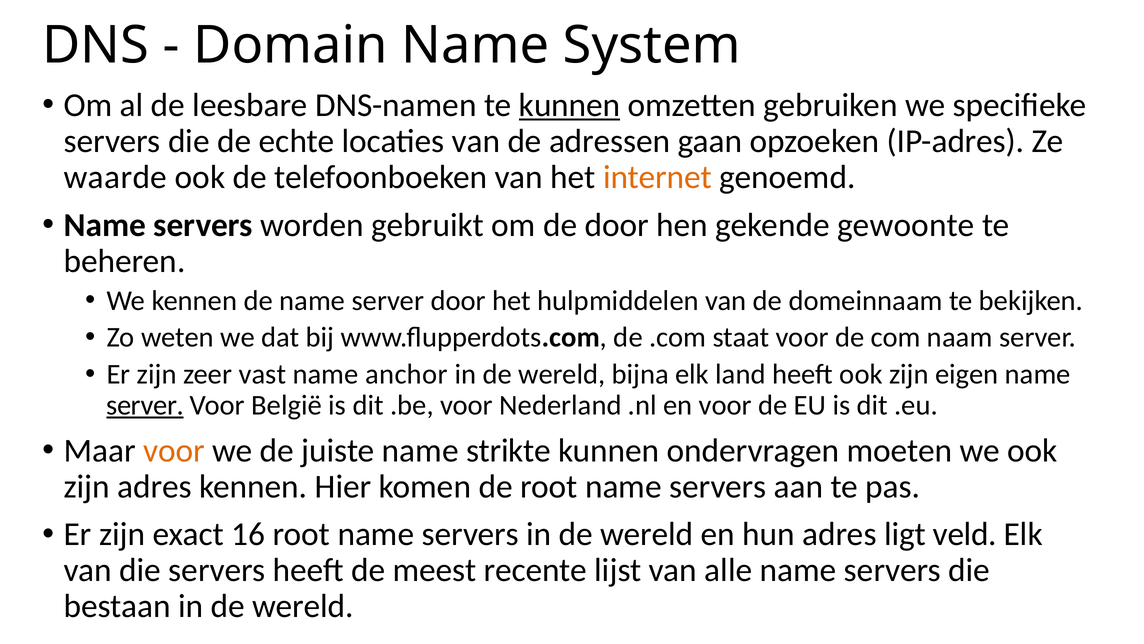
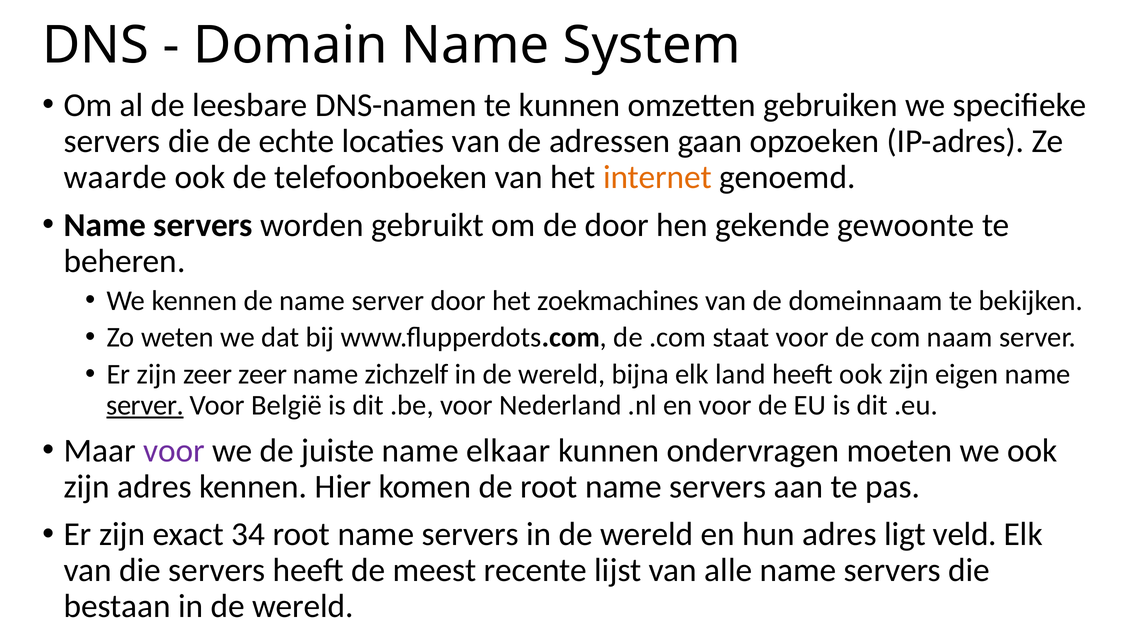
kunnen underline: present -> none (570, 105)
hulpmiddelen: hulpmiddelen -> zoekmachines (618, 300)
zeer vast: vast -> zeer (263, 374)
anchor: anchor -> zichzelf (407, 374)
voor colour: orange -> purple (174, 450)
strikte: strikte -> elkaar (508, 450)
16: 16 -> 34 (248, 534)
